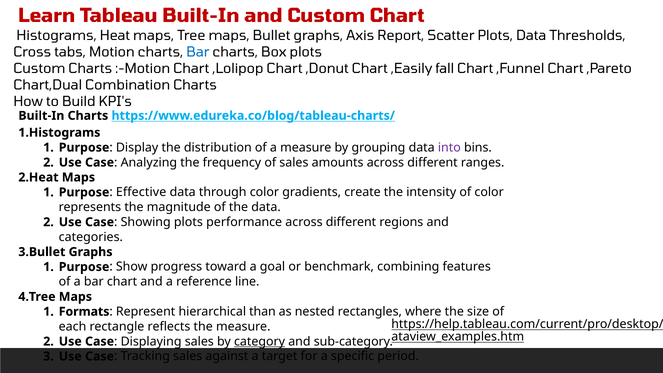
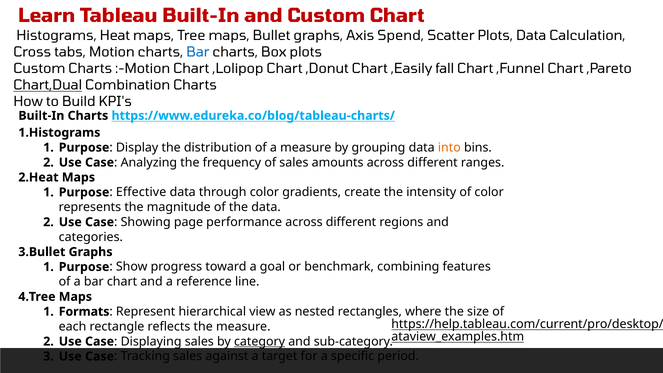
Report: Report -> Spend (401, 36)
Thresholds: Thresholds -> Calculation (587, 36)
Chart,Dual underline: none -> present (48, 85)
into colour: purple -> orange (449, 147)
Showing plots: plots -> page (188, 222)
than: than -> view (262, 312)
